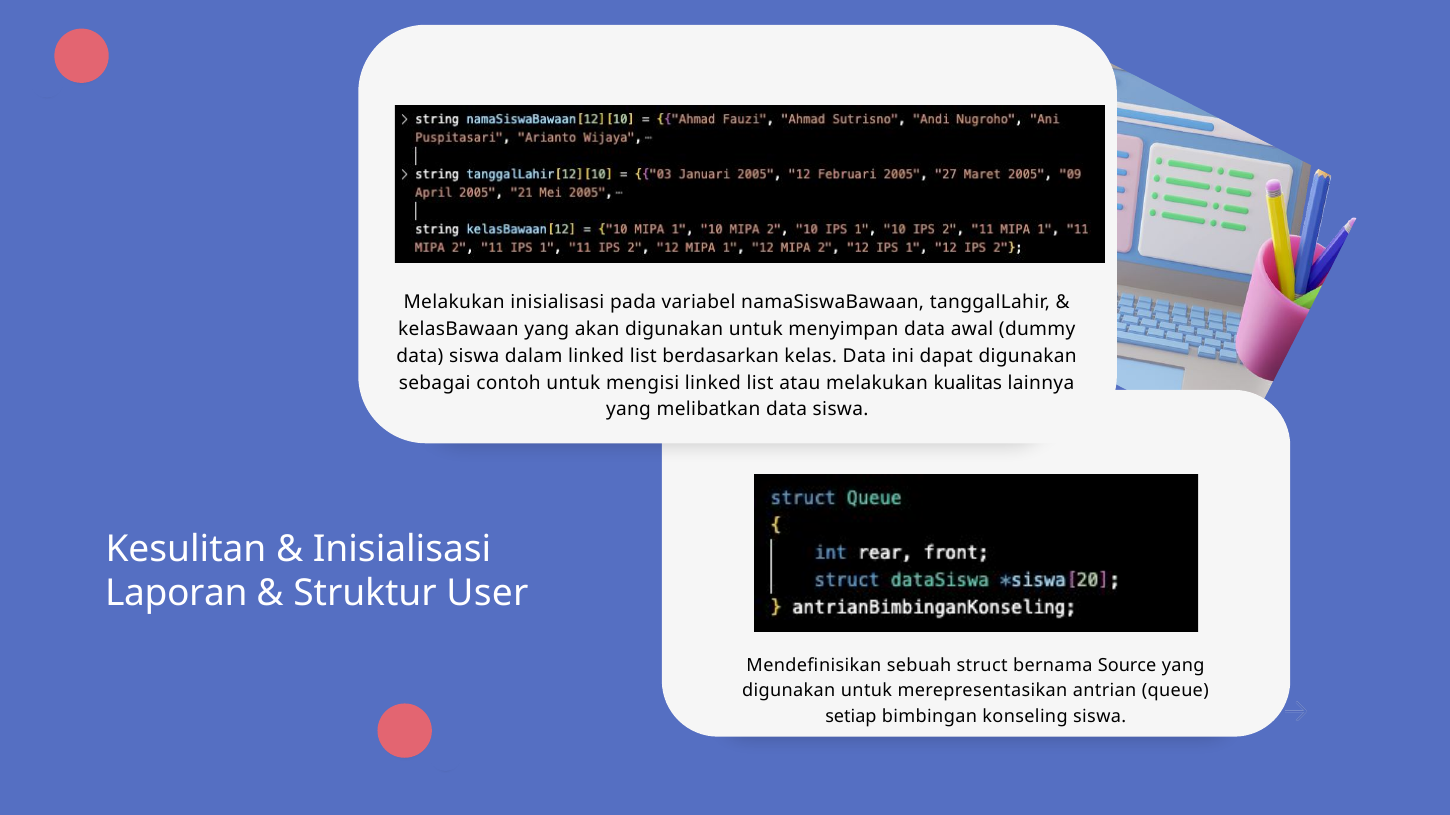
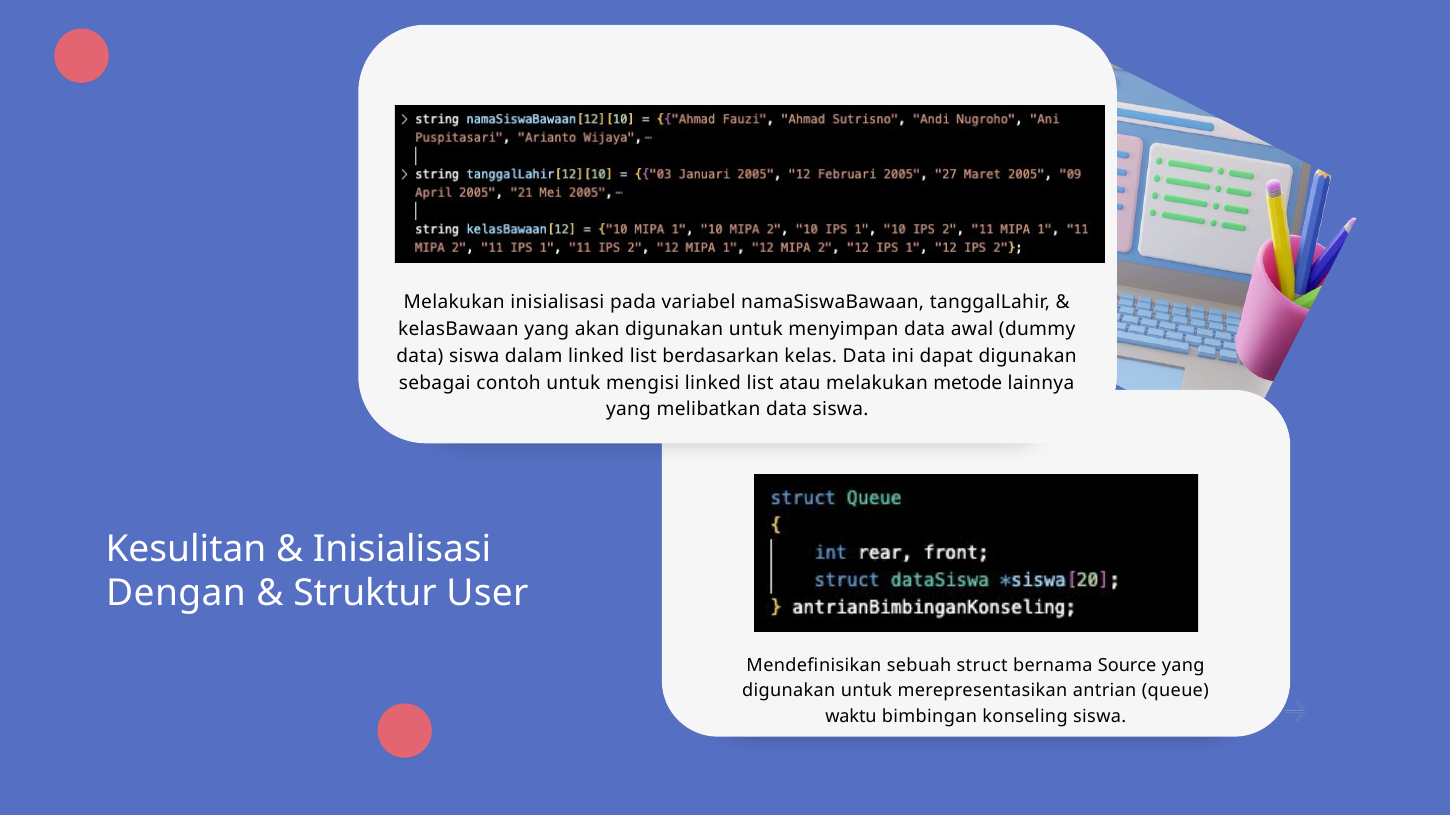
kualitas: kualitas -> metode (968, 383)
Laporan: Laporan -> Dengan (176, 594)
setiap: setiap -> waktu (851, 717)
